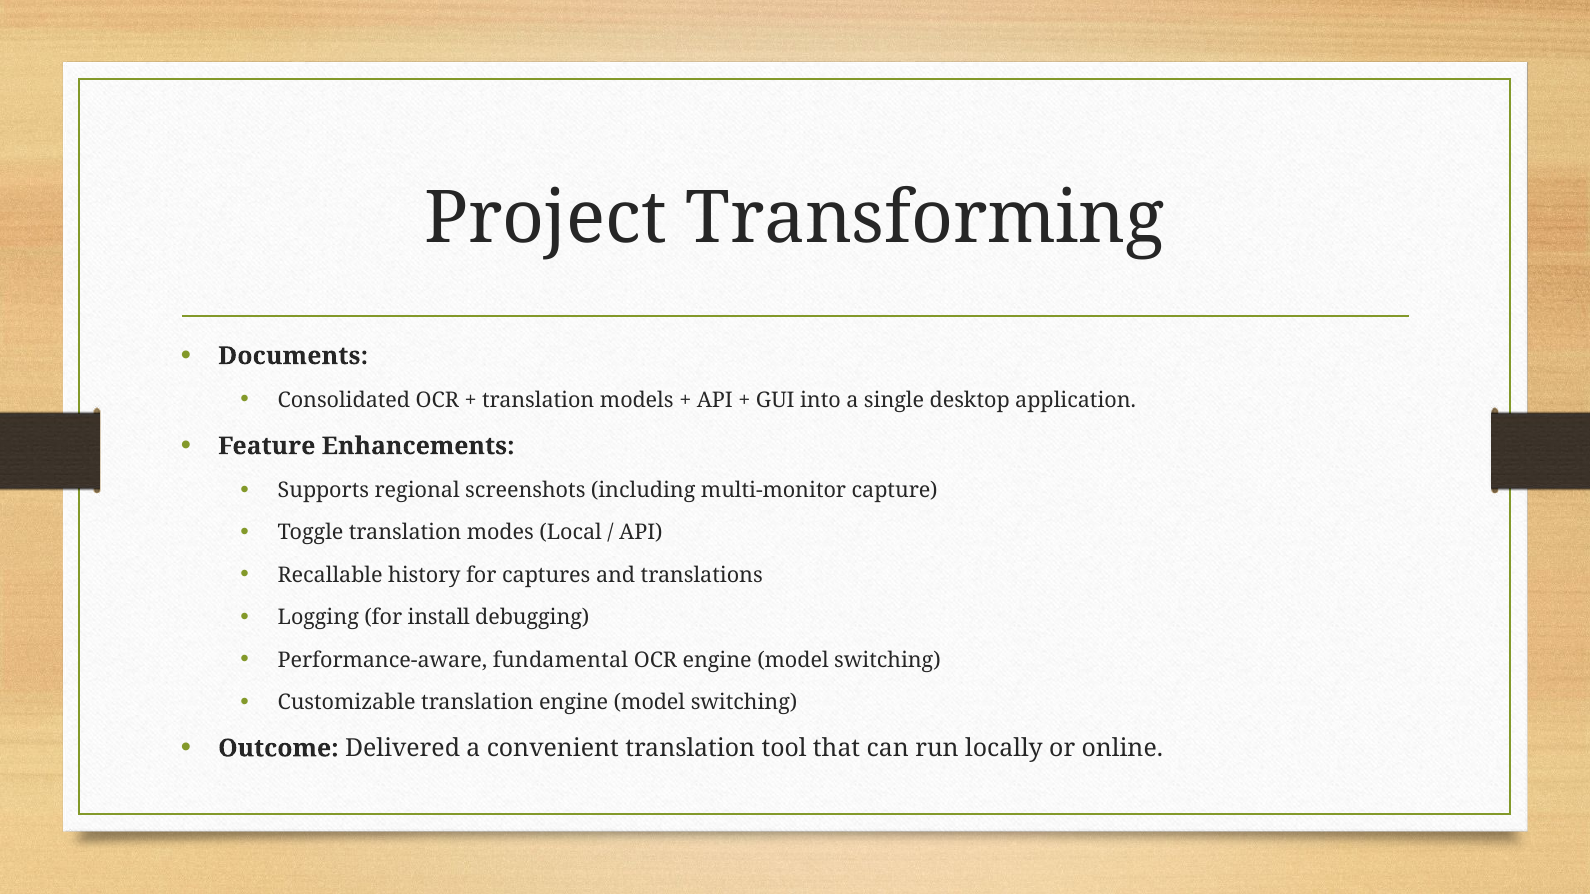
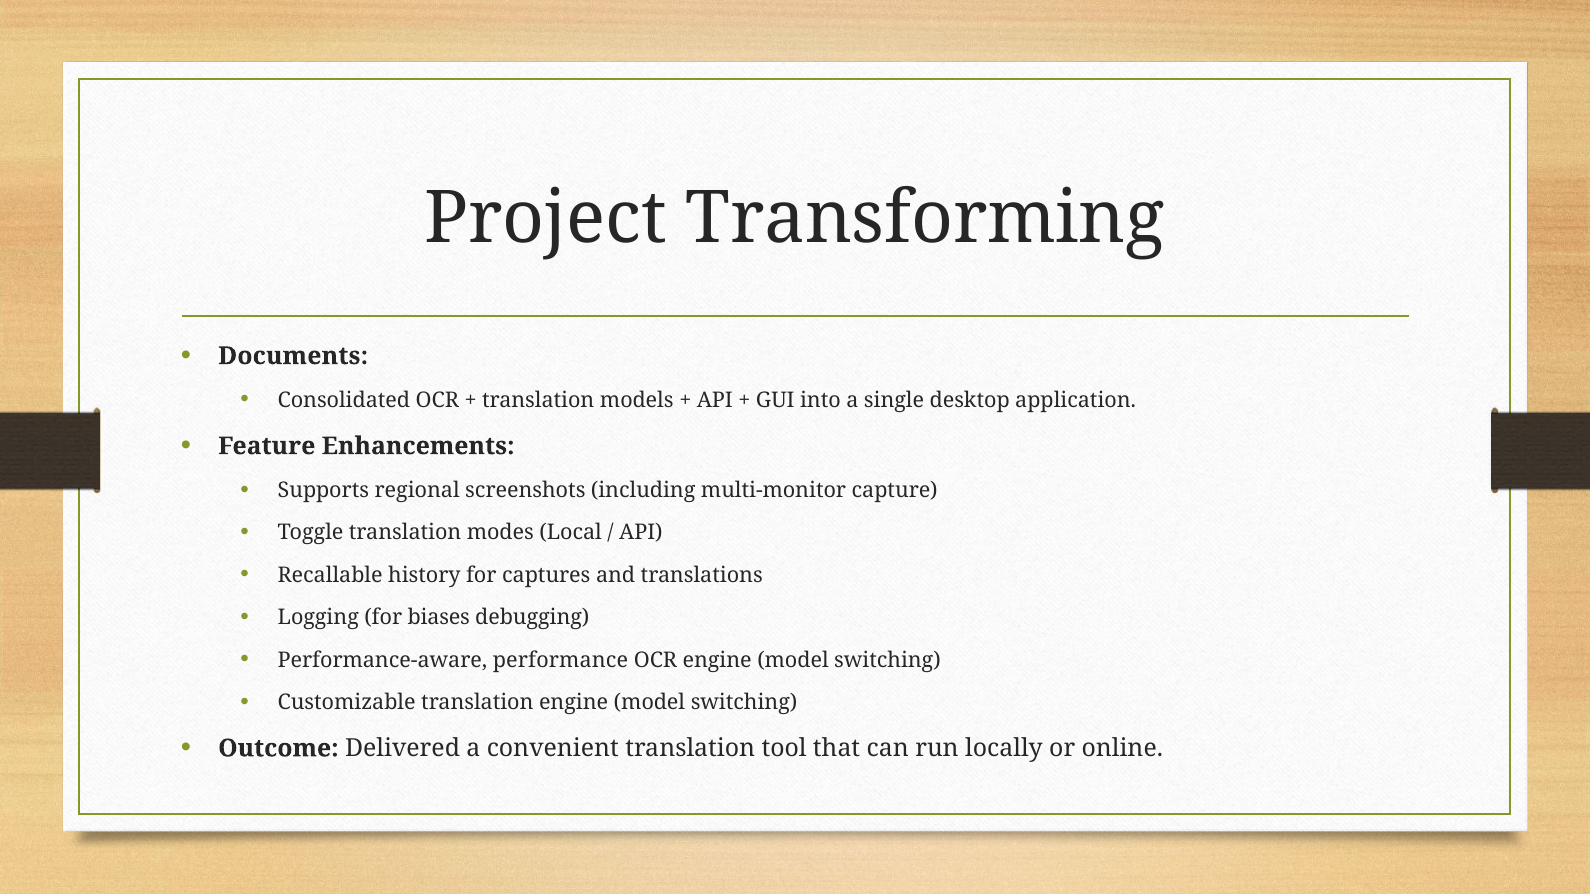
install: install -> biases (439, 618)
fundamental: fundamental -> performance (561, 660)
